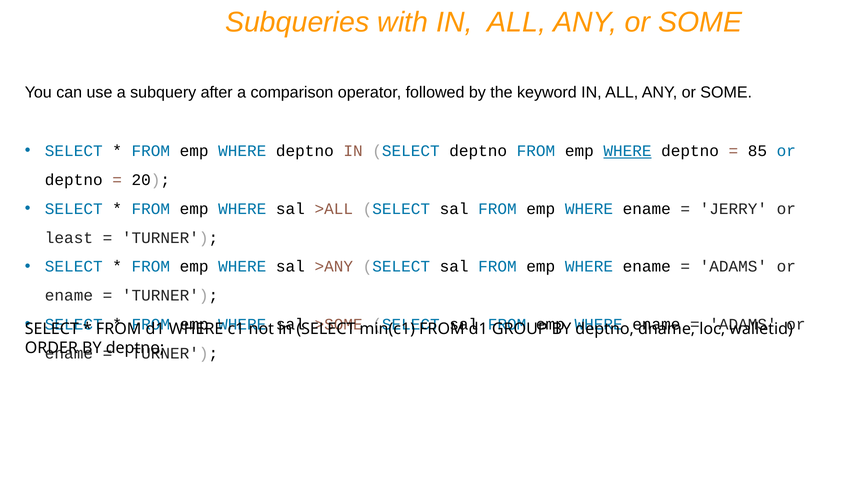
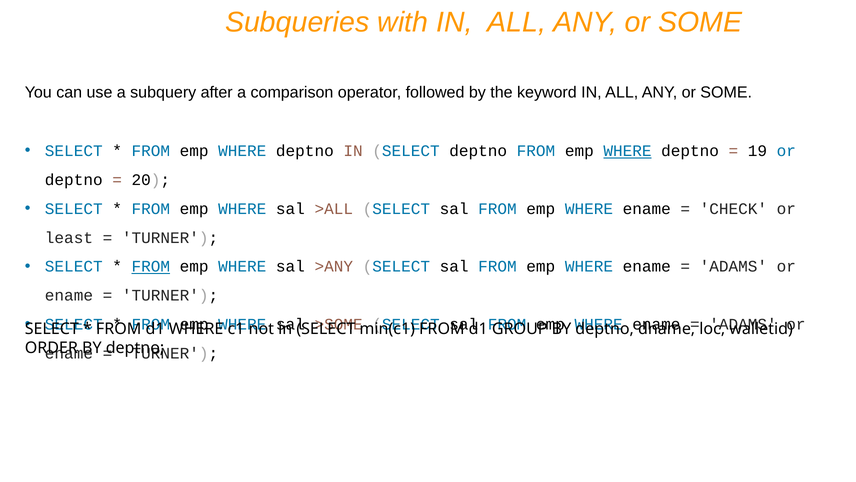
85: 85 -> 19 (757, 151)
JERRY: JERRY -> CHECK (733, 209)
FROM underline: none -> present (151, 266)
